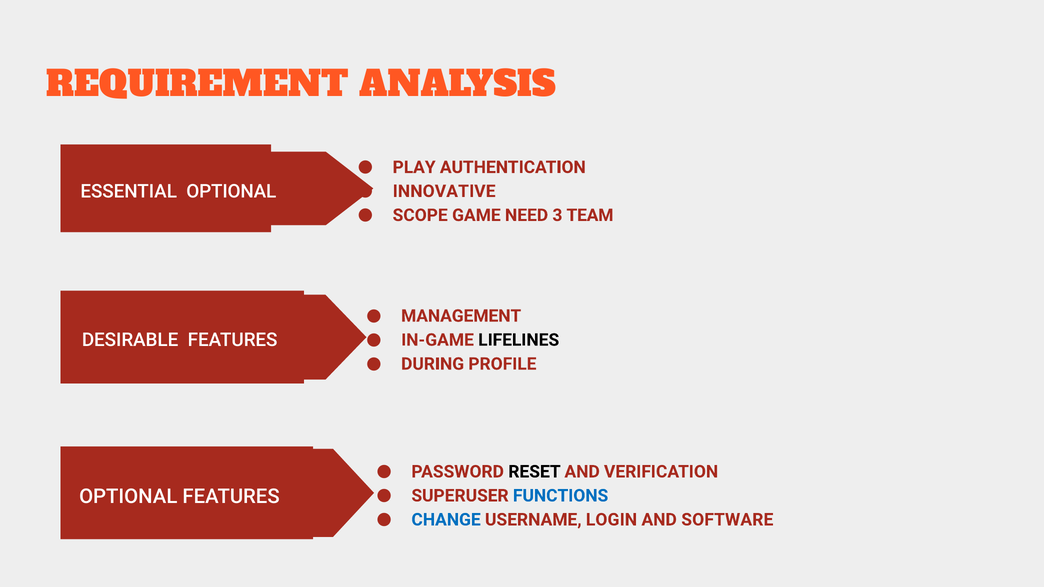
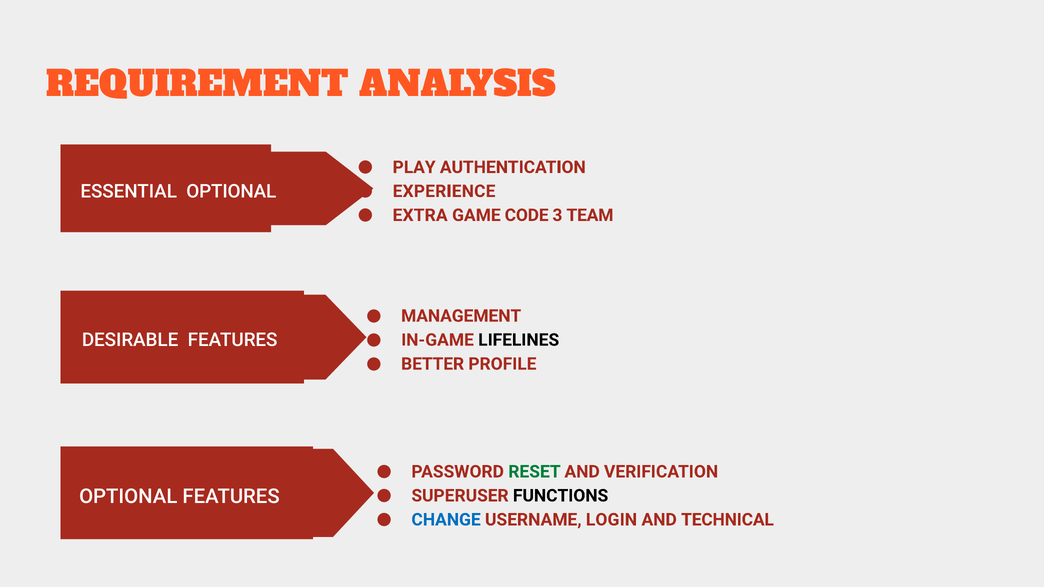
INNOVATIVE: INNOVATIVE -> EXPERIENCE (444, 191)
SCOPE: SCOPE -> EXTRA (420, 215)
NEED: NEED -> CODE (527, 215)
DURING: DURING -> BETTER (433, 364)
RESET colour: black -> green (534, 472)
FUNCTIONS colour: blue -> black (561, 496)
SOFTWARE: SOFTWARE -> TECHNICAL (727, 520)
